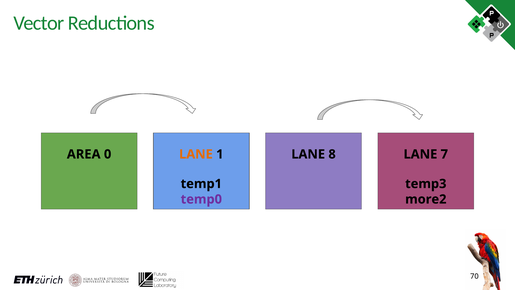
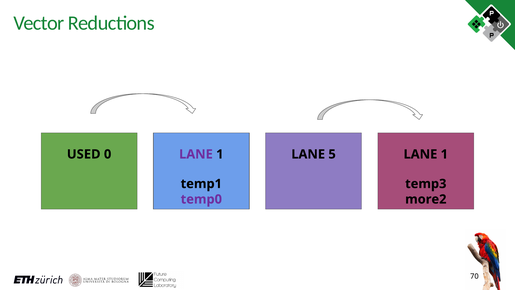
AREA: AREA -> USED (84, 154)
LANE colour: orange -> purple (196, 154)
8: 8 -> 5 (332, 154)
7: 7 -> 1 (444, 154)
